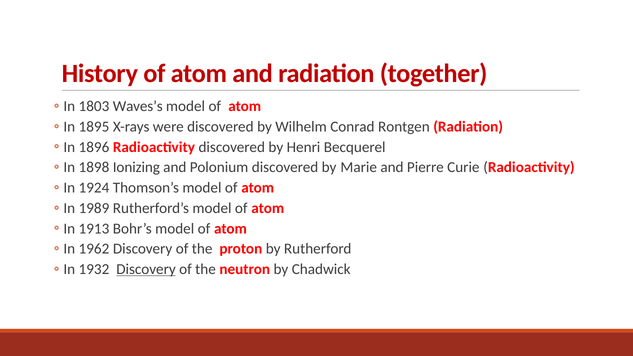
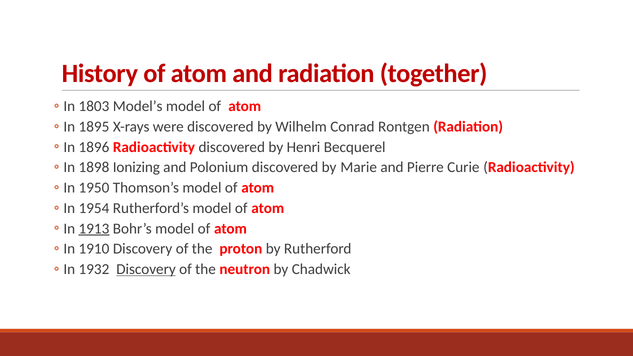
Waves’s: Waves’s -> Model’s (138, 106)
1924: 1924 -> 1950 (94, 188)
1989: 1989 -> 1954 (94, 208)
1913 underline: none -> present (94, 229)
1962: 1962 -> 1910 (94, 249)
